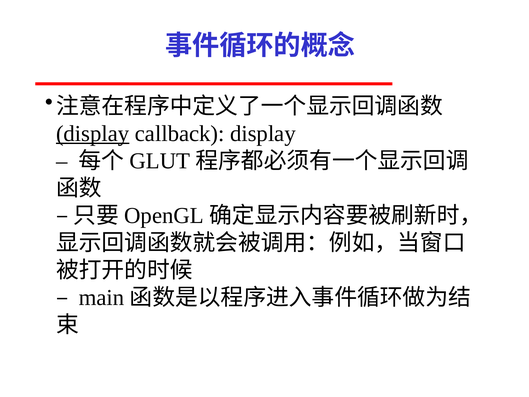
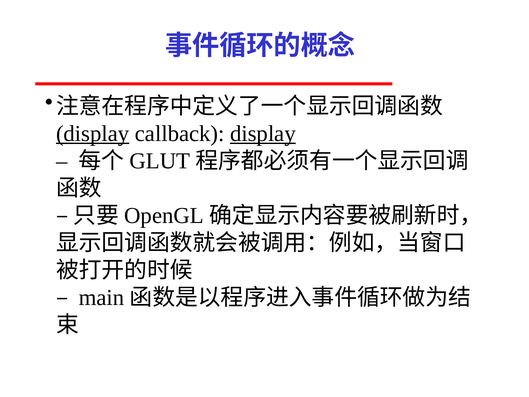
display underline: none -> present (263, 133)
